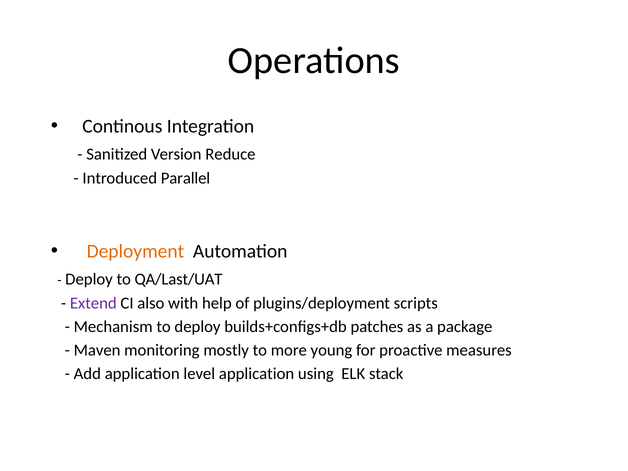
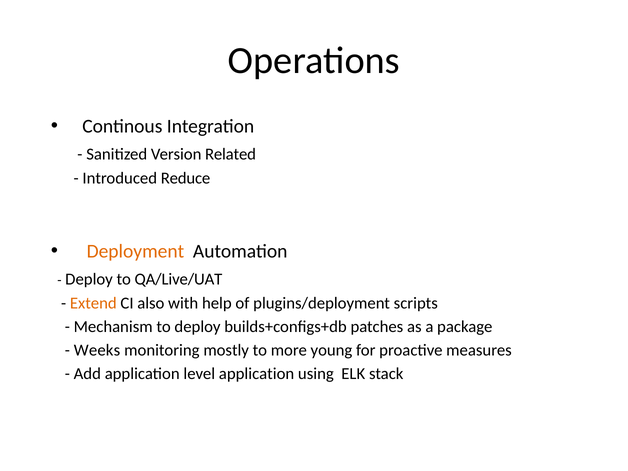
Reduce: Reduce -> Related (230, 154)
Parallel: Parallel -> Reduce (186, 178)
QA/Last/UAT: QA/Last/UAT -> QA/Live/UAT (178, 279)
Extend colour: purple -> orange (93, 303)
Maven: Maven -> Weeks (97, 350)
